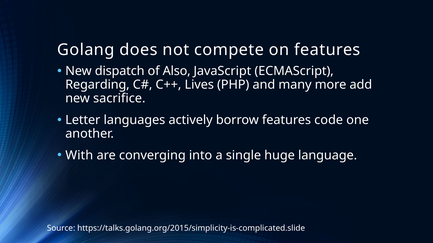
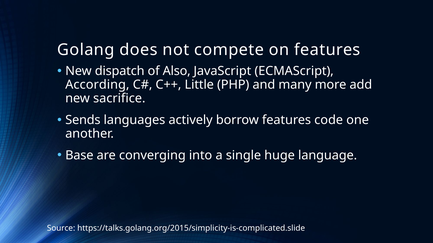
Regarding: Regarding -> According (97, 85)
Lives: Lives -> Little (199, 85)
Letter: Letter -> Sends (83, 120)
With: With -> Base (79, 156)
